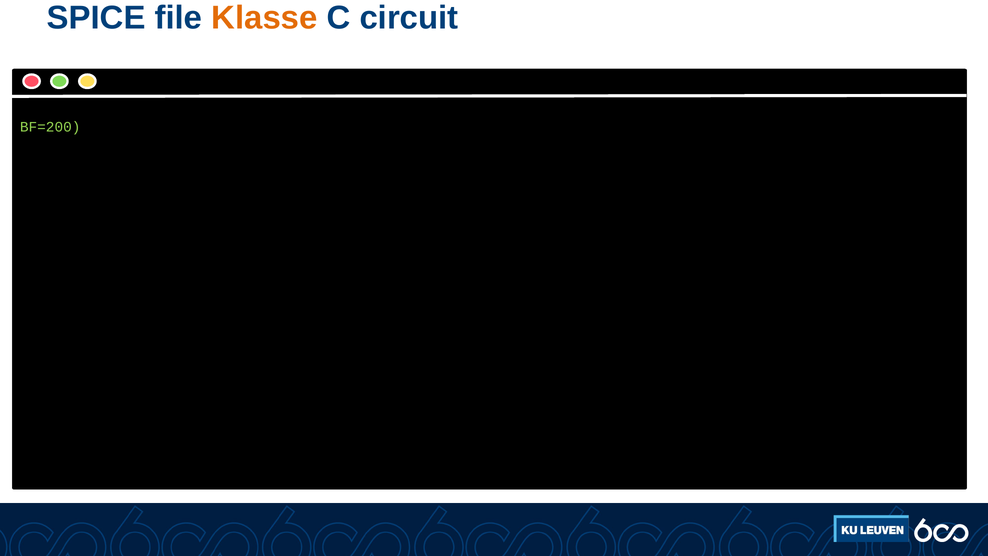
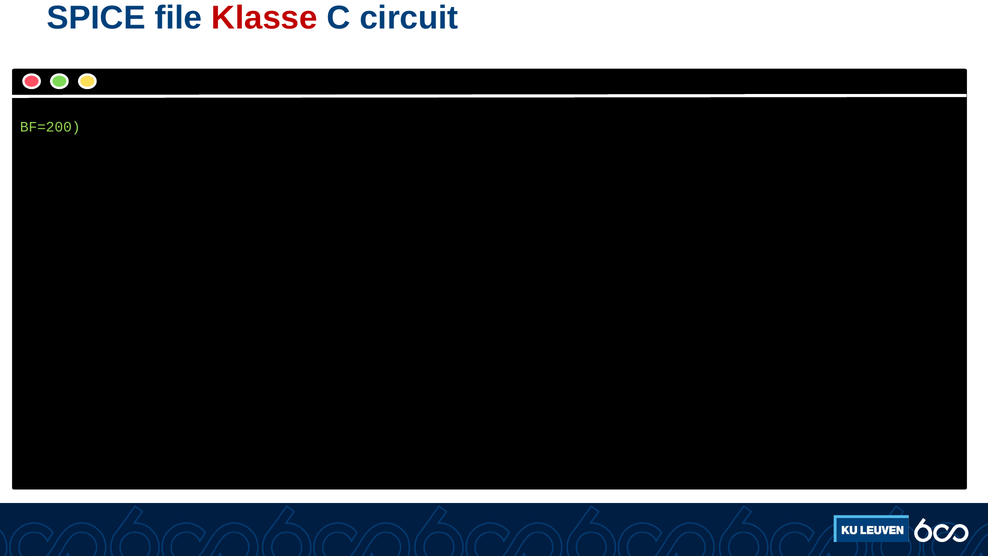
Klasse colour: orange -> red (264, 18)
